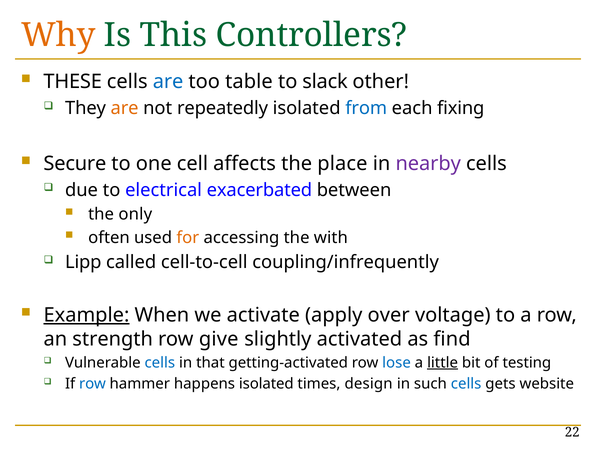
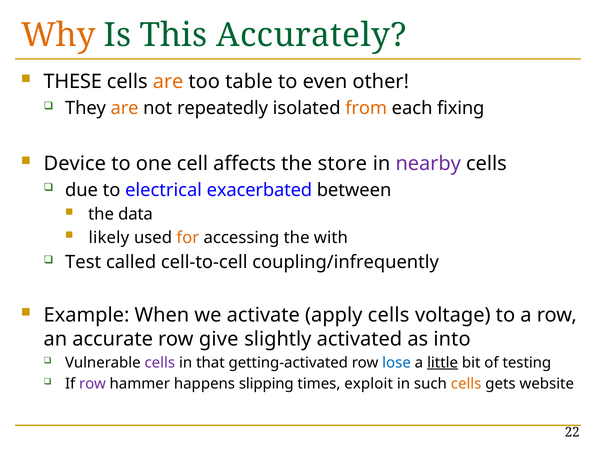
Controllers: Controllers -> Accurately (311, 35)
are colour: blue -> orange (168, 82)
slack: slack -> even (325, 82)
from colour: blue -> orange (366, 109)
Secure: Secure -> Device (75, 164)
place: place -> store (342, 164)
only: only -> data (136, 215)
often: often -> likely (109, 238)
Lipp: Lipp -> Test (83, 263)
Example underline: present -> none (86, 316)
apply over: over -> cells (389, 316)
strength: strength -> accurate (113, 340)
find: find -> into (452, 340)
cells colour: blue -> purple (160, 363)
row colour: blue -> purple (93, 384)
happens isolated: isolated -> slipping (266, 384)
design: design -> exploit (369, 384)
cells colour: blue -> orange (466, 384)
